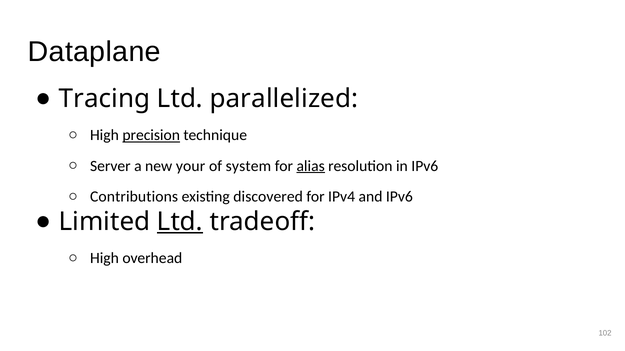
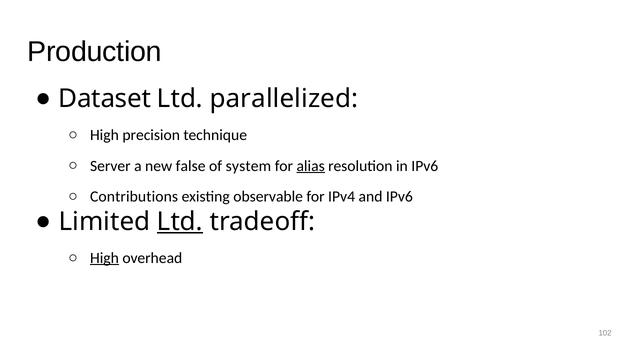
Dataplane: Dataplane -> Production (95, 52)
Tracing: Tracing -> Dataset (105, 99)
precision underline: present -> none (151, 135)
your: your -> false (191, 166)
discovered: discovered -> observable (268, 197)
High underline: none -> present (104, 258)
